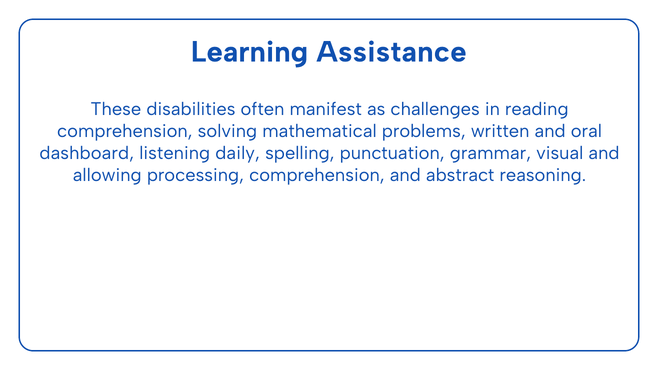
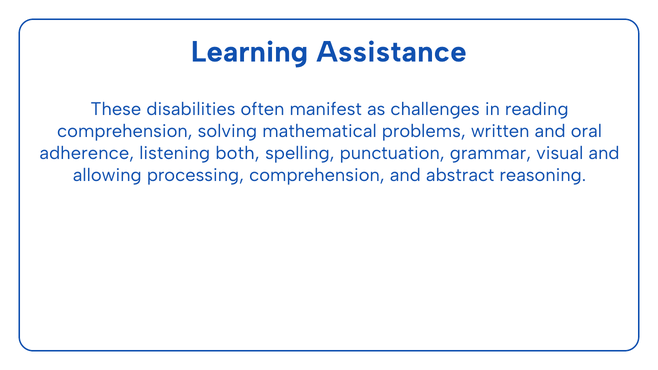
dashboard: dashboard -> adherence (87, 153)
daily: daily -> both (238, 153)
